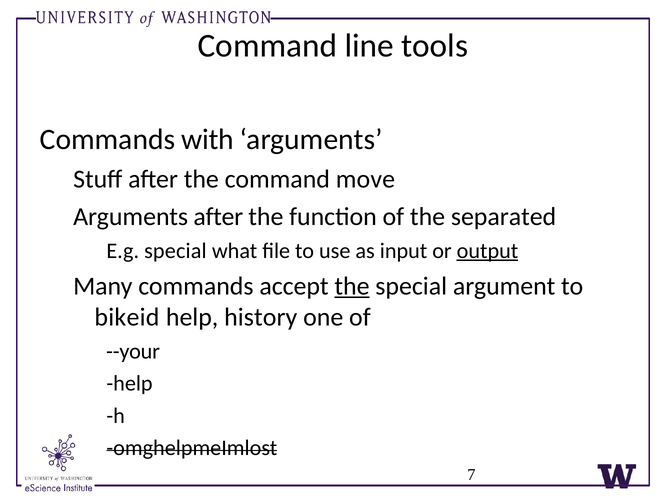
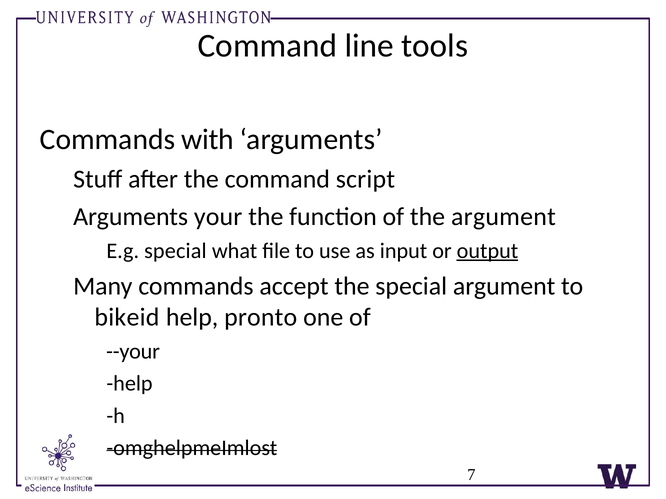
move: move -> script (365, 179)
Arguments after: after -> your (218, 217)
the separated: separated -> argument (503, 217)
the underline: present -> none (352, 287)
history: history -> pronto (261, 318)
